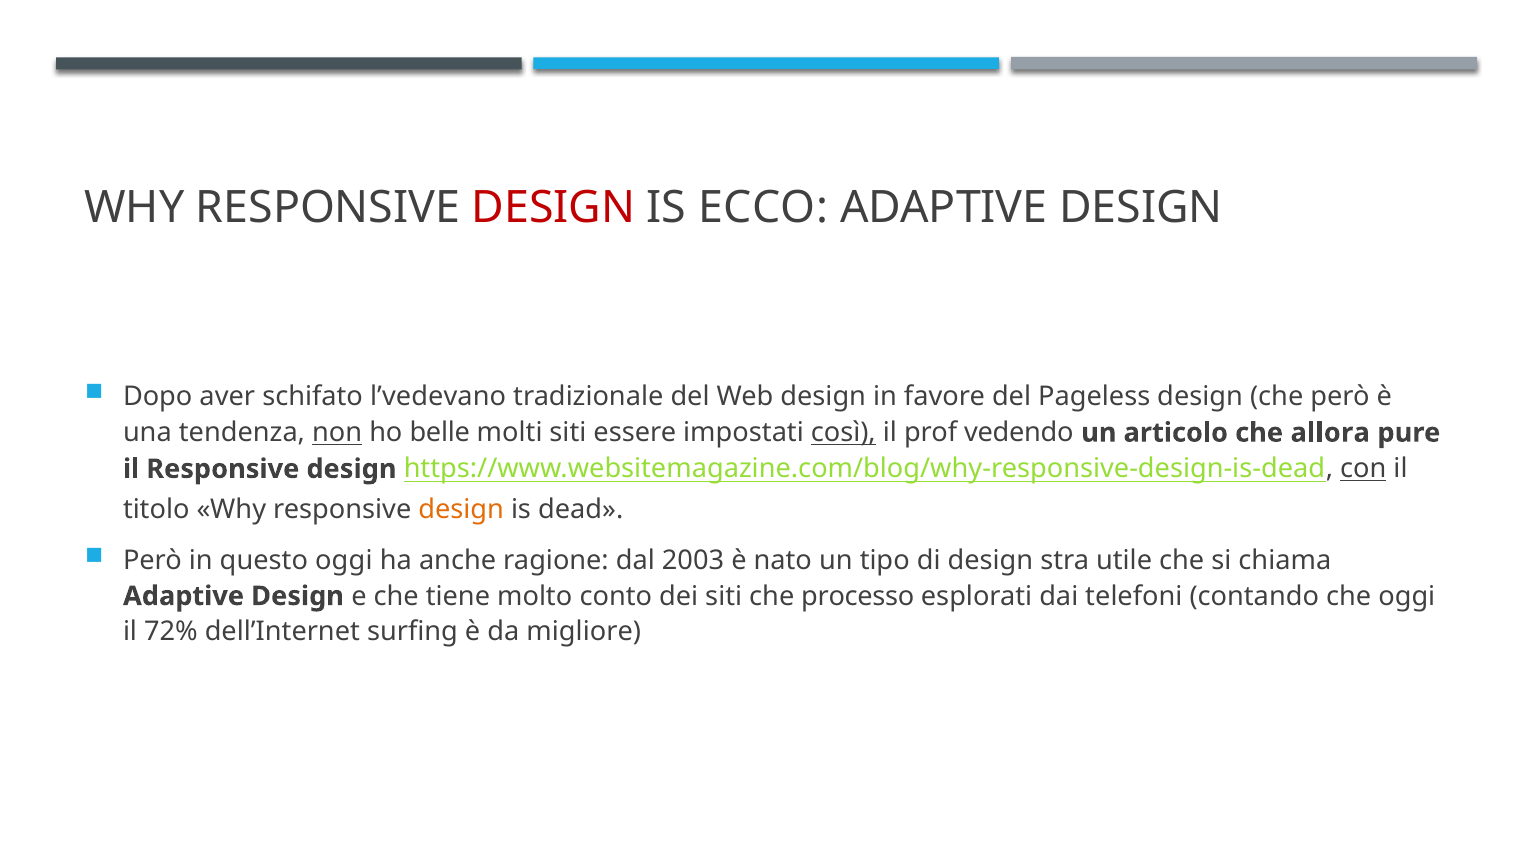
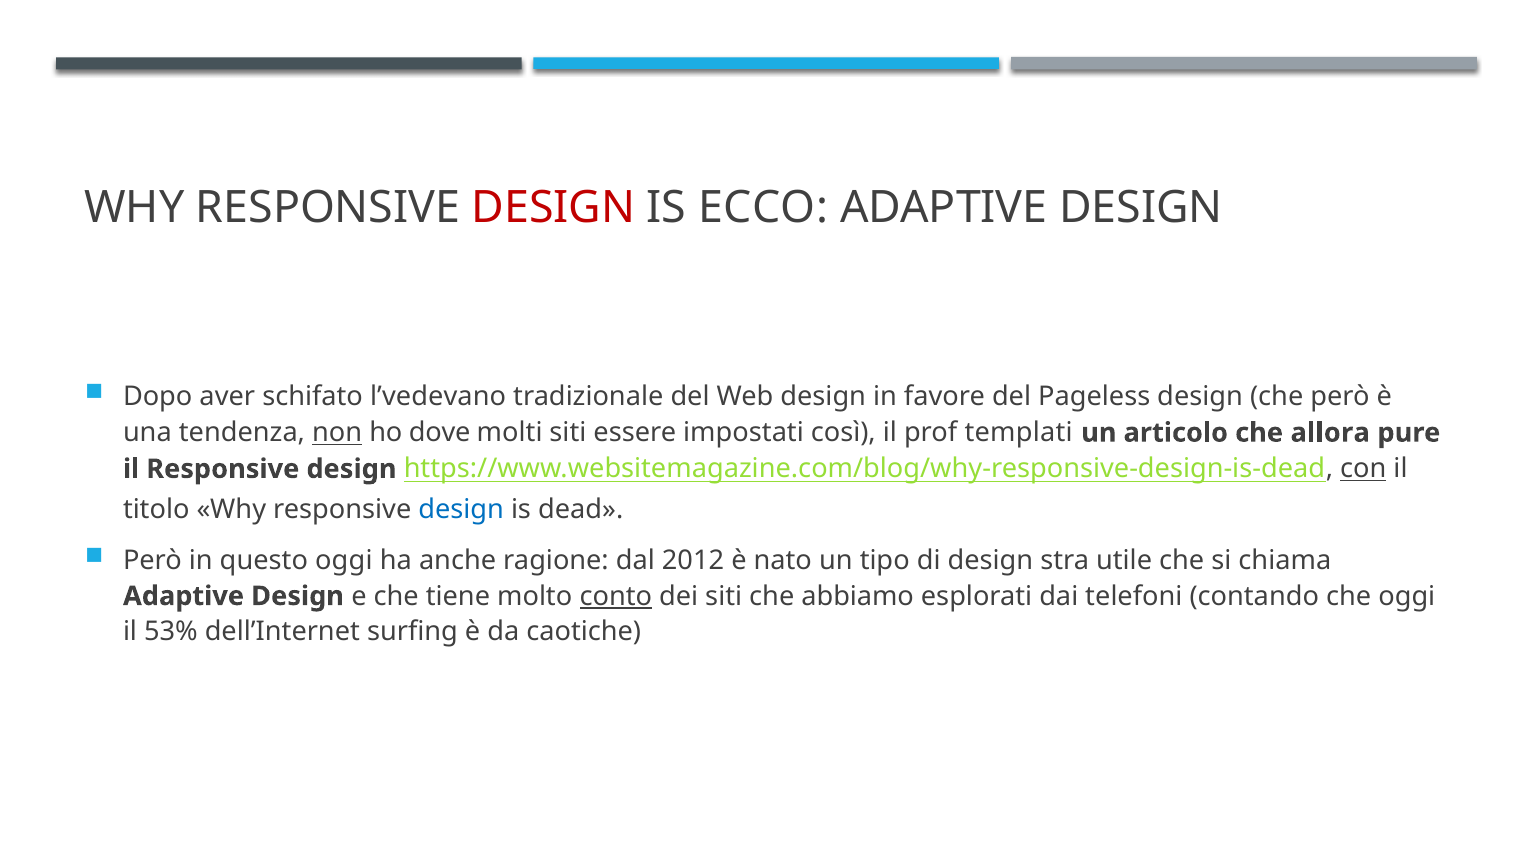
belle: belle -> dove (440, 433)
così underline: present -> none (843, 433)
vedendo: vedendo -> templati (1019, 433)
design colour: orange -> blue (461, 510)
2003: 2003 -> 2012 (693, 560)
conto underline: none -> present (616, 596)
processo: processo -> abbiamo (858, 596)
72%: 72% -> 53% (171, 632)
migliore: migliore -> caotiche (584, 632)
